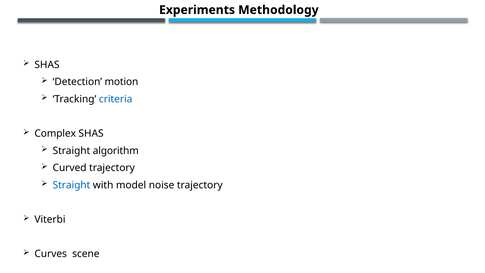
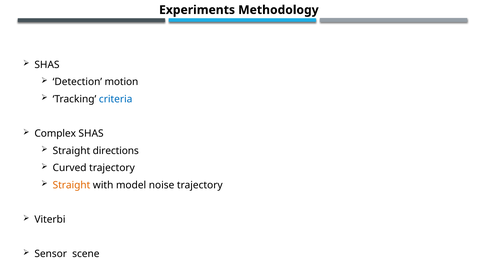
algorithm: algorithm -> directions (116, 151)
Straight colour: blue -> orange (71, 185)
Curves: Curves -> Sensor (51, 254)
